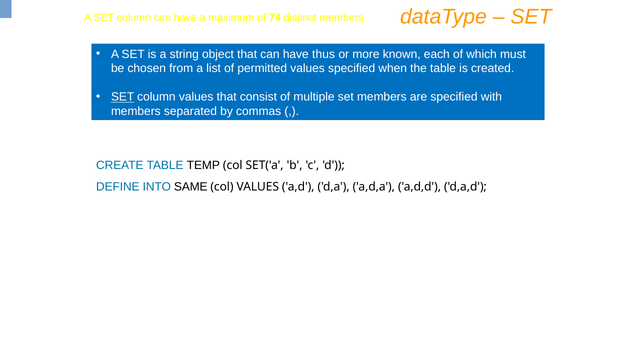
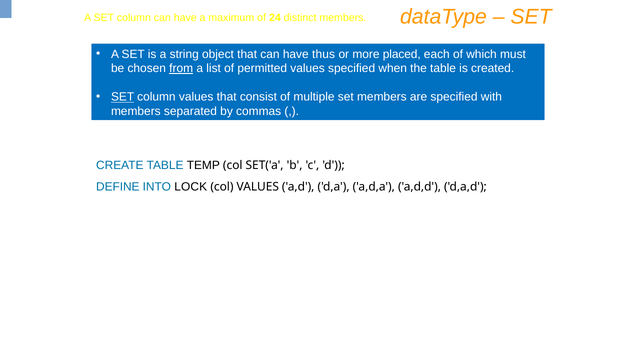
74: 74 -> 24 (275, 18)
known: known -> placed (402, 54)
from underline: none -> present (181, 68)
SAME: SAME -> LOCK (191, 187)
